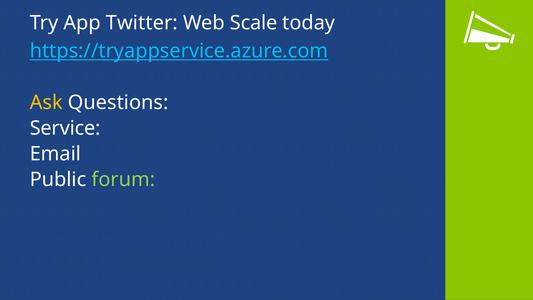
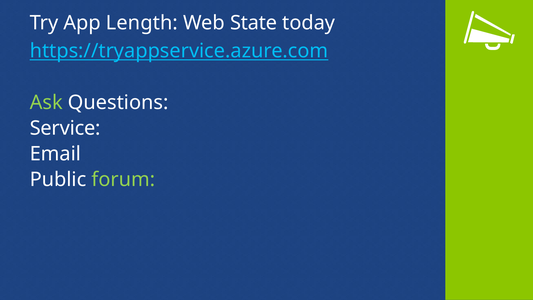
Twitter: Twitter -> Length (142, 23)
Scale: Scale -> State (254, 23)
Ask colour: yellow -> light green (46, 103)
